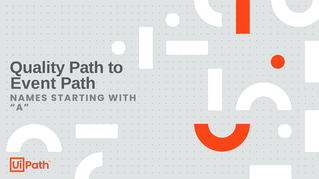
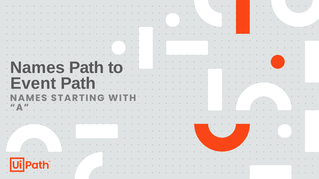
Quality: Quality -> Names (37, 68)
